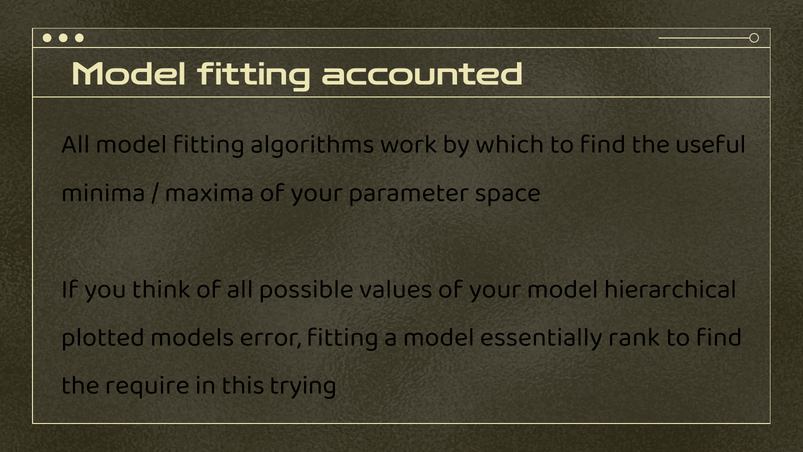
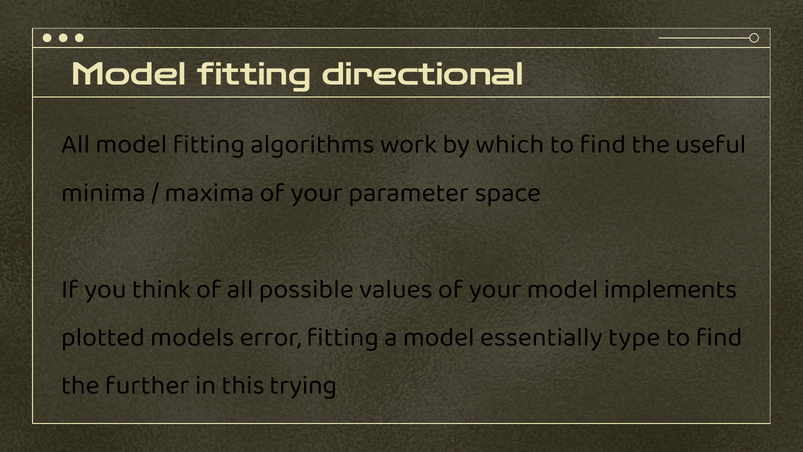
accounted: accounted -> directional (423, 74)
hierarchical: hierarchical -> implements (670, 289)
rank: rank -> type (634, 337)
require: require -> further (147, 385)
